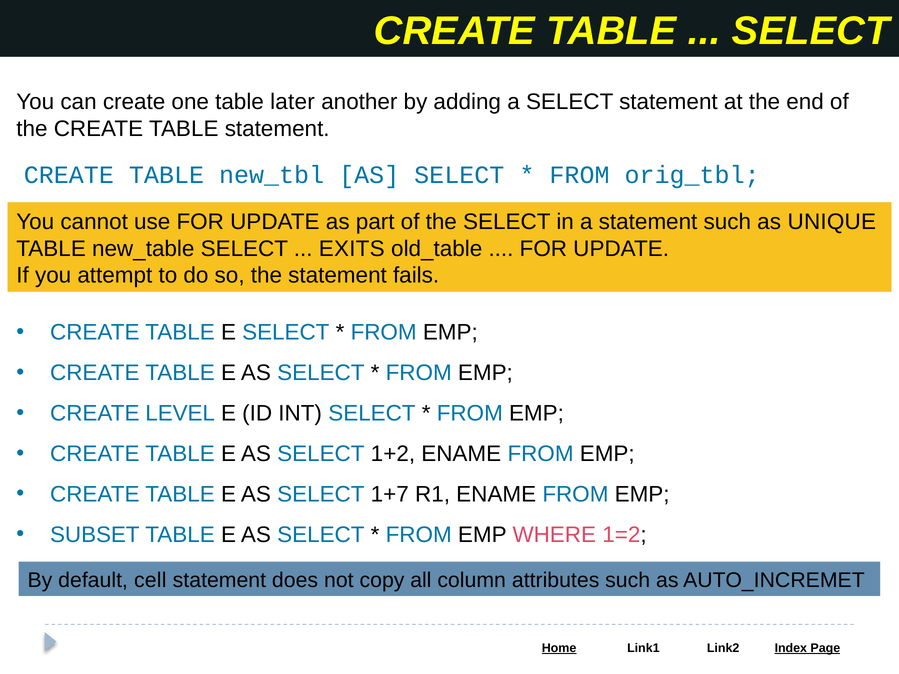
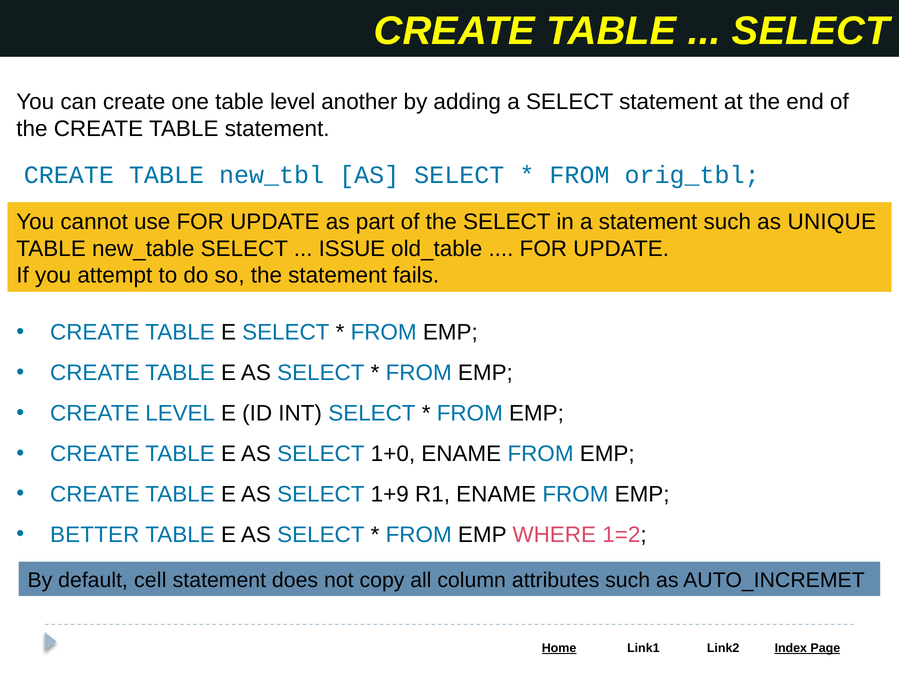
table later: later -> level (293, 102)
EXITS: EXITS -> ISSUE (352, 249)
1+2: 1+2 -> 1+0 (393, 454)
1+7: 1+7 -> 1+9 (390, 494)
SUBSET: SUBSET -> BETTER (95, 535)
